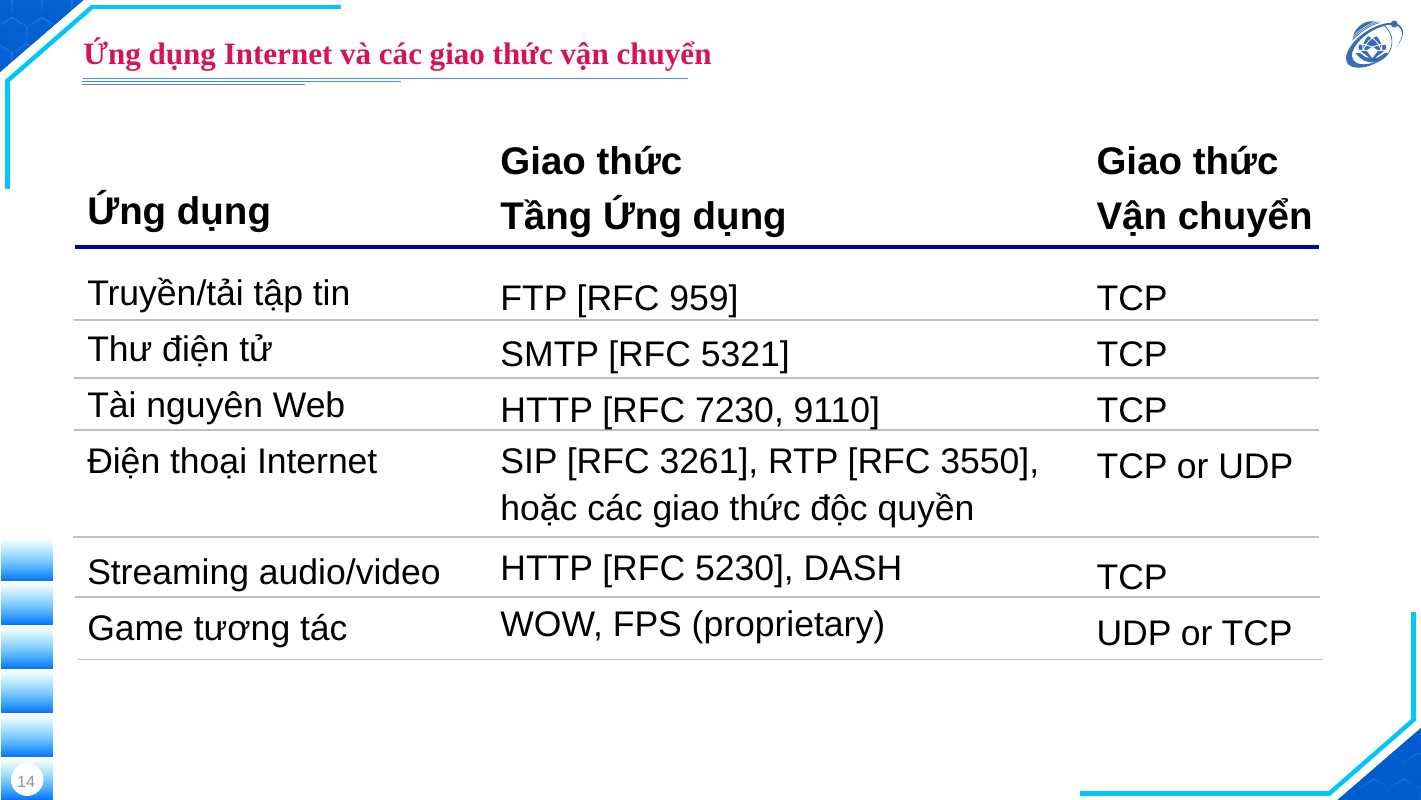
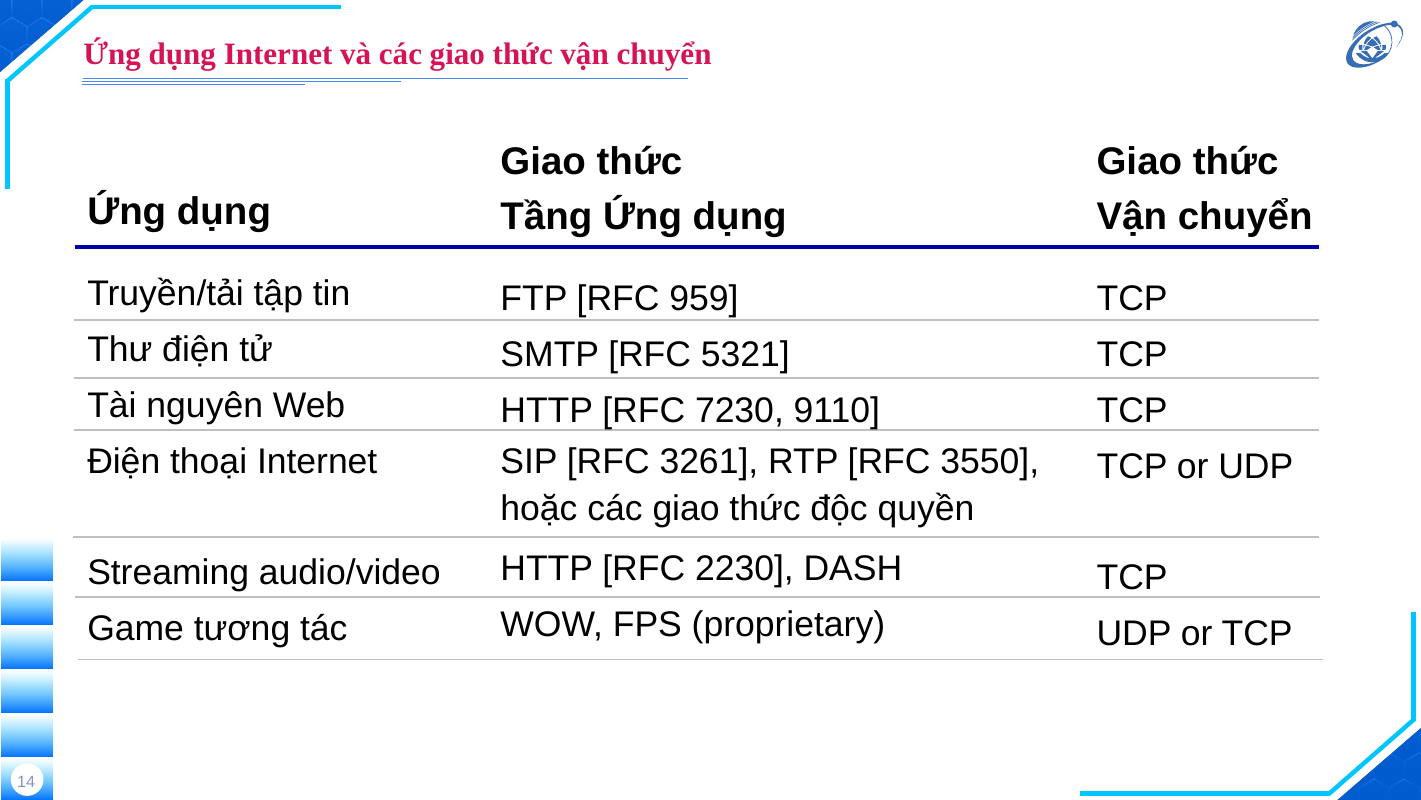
5230: 5230 -> 2230 (744, 569)
